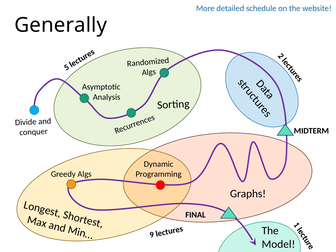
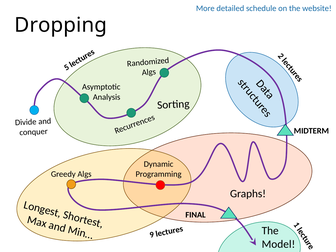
Generally: Generally -> Dropping (61, 25)
